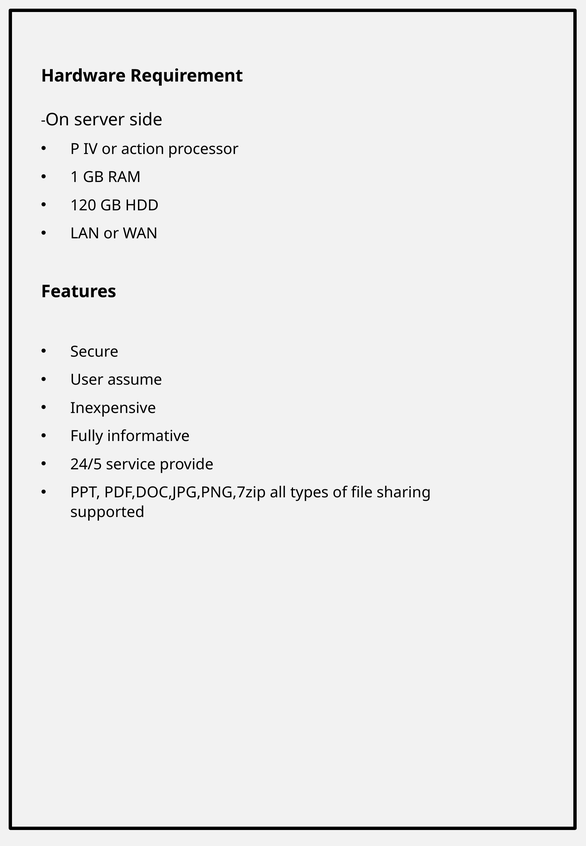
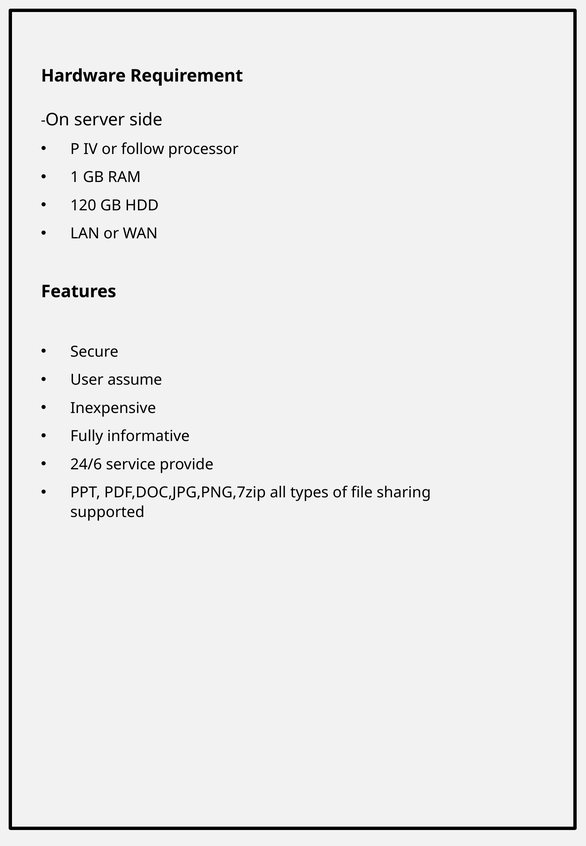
action: action -> follow (143, 149)
24/5: 24/5 -> 24/6 (86, 465)
